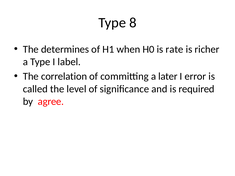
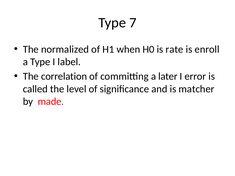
8: 8 -> 7 (133, 23)
determines: determines -> normalized (65, 49)
richer: richer -> enroll (207, 49)
required: required -> matcher (196, 89)
agree: agree -> made (51, 102)
